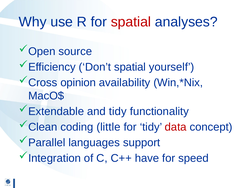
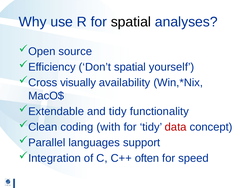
spatial colour: red -> black (131, 22)
opinion: opinion -> visually (78, 83)
little: little -> with (108, 127)
have: have -> often (147, 159)
